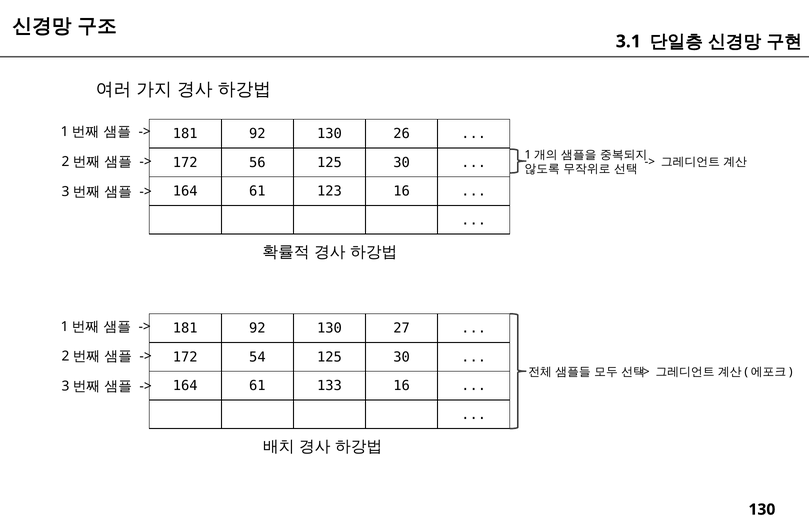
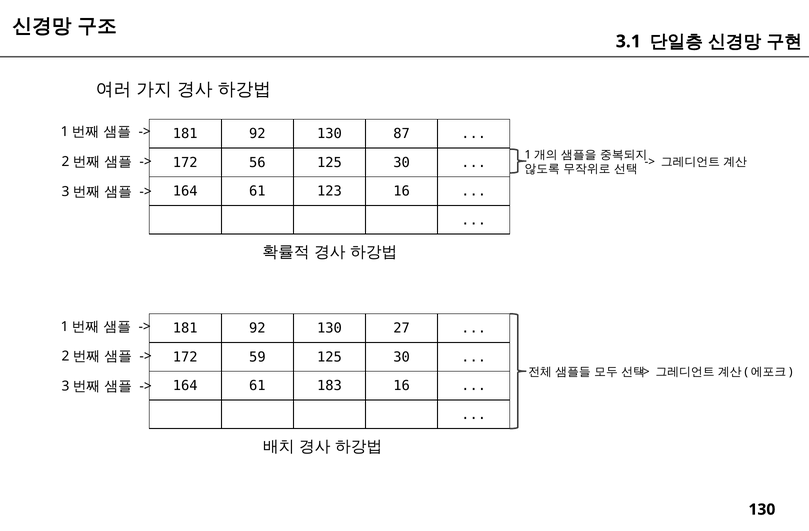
26: 26 -> 87 (402, 134)
54: 54 -> 59 (257, 357)
133: 133 -> 183 (329, 386)
